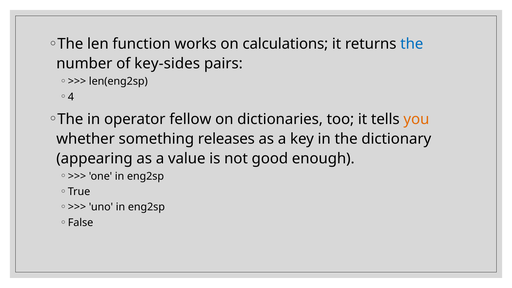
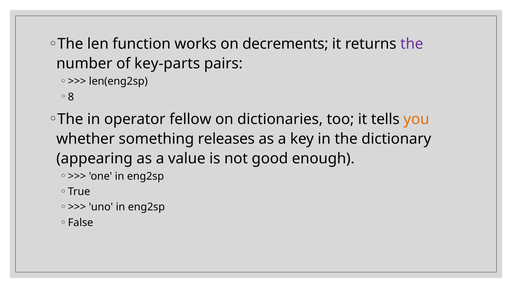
calculations: calculations -> decrements (285, 44)
the colour: blue -> purple (412, 44)
key-sides: key-sides -> key-parts (167, 64)
4: 4 -> 8 (71, 97)
